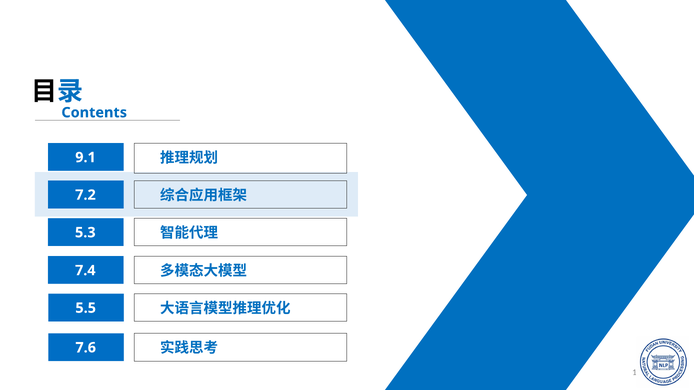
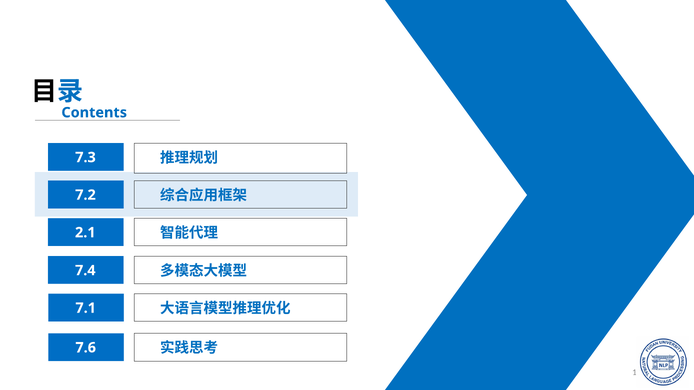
9.1: 9.1 -> 7.3 (86, 158)
5.3: 5.3 -> 2.1 (85, 233)
5.5: 5.5 -> 7.1 (86, 308)
